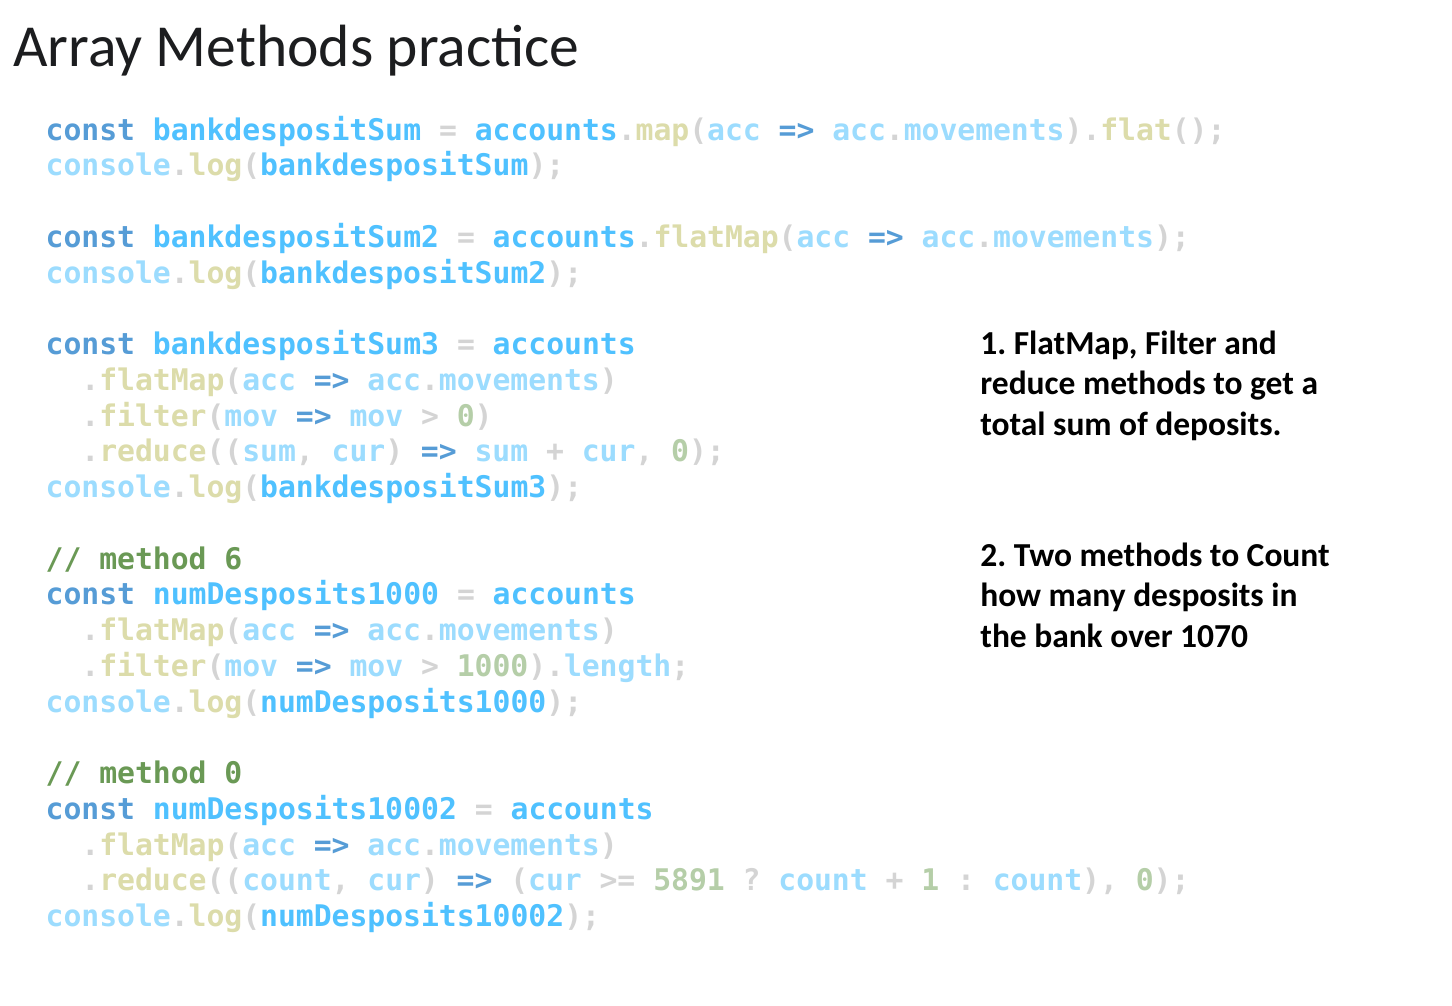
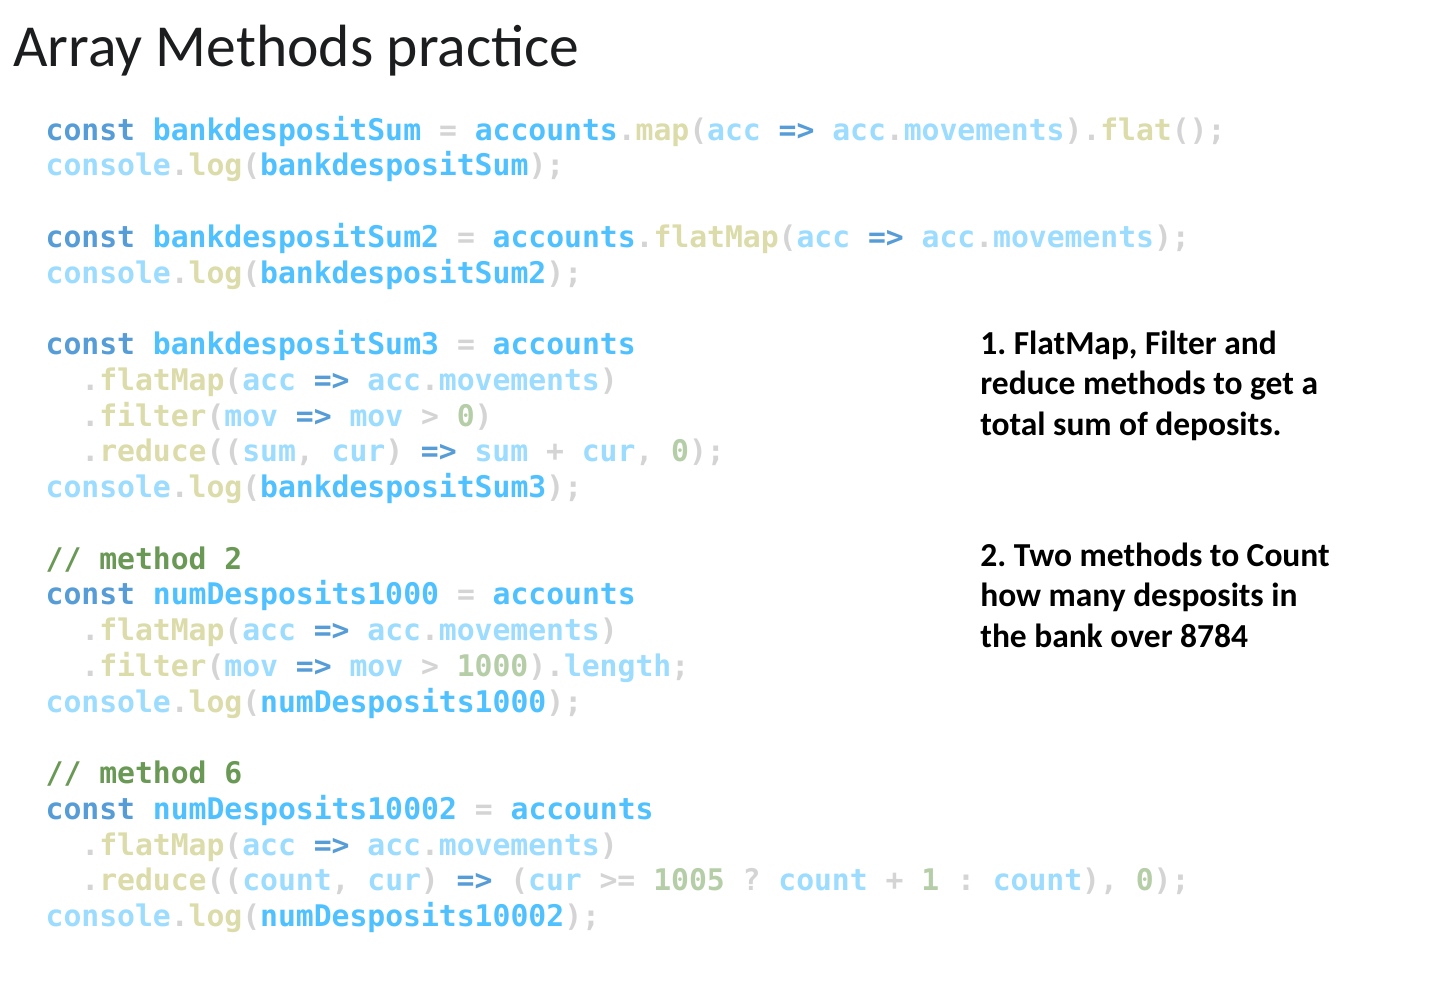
method 6: 6 -> 2 (233, 559)
1070: 1070 -> 8784 (1214, 636)
method 0: 0 -> 6 (233, 773)
5891: 5891 -> 1005 (689, 880)
